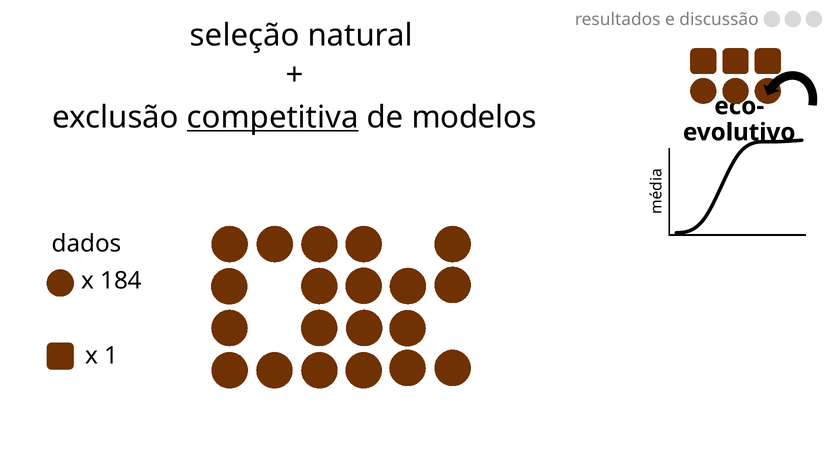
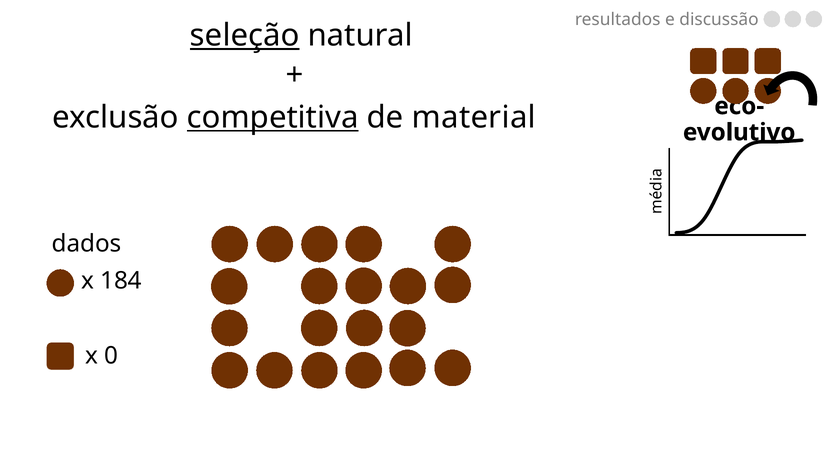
seleção underline: none -> present (245, 36)
modelos: modelos -> material (474, 117)
1: 1 -> 0 (111, 356)
